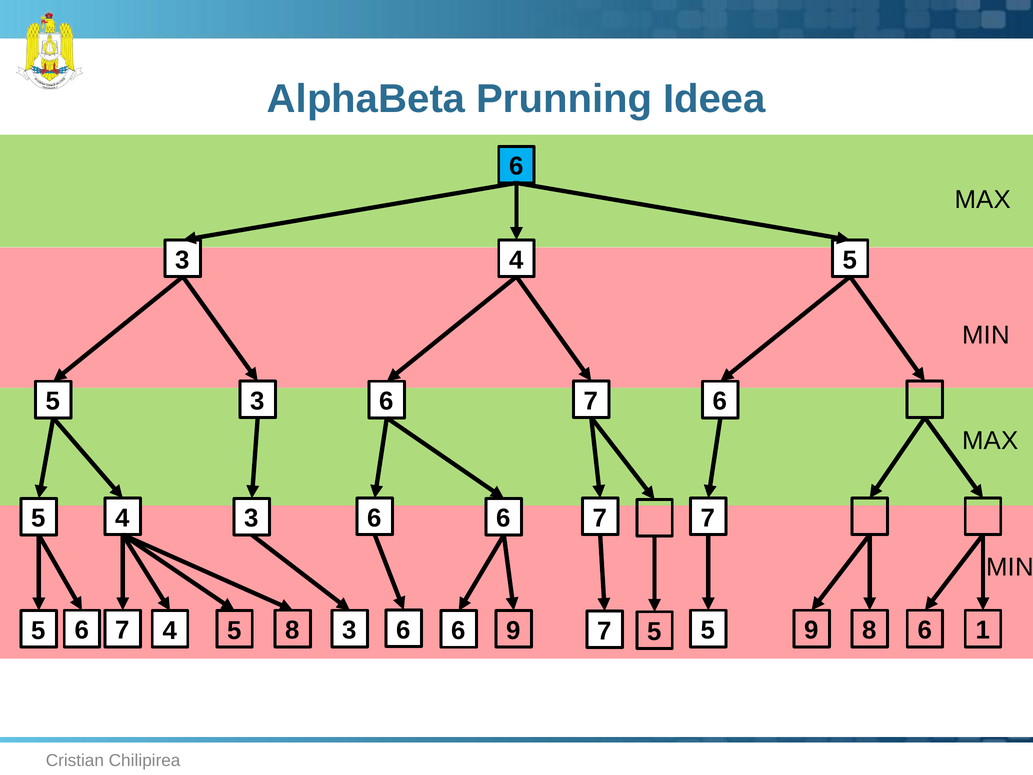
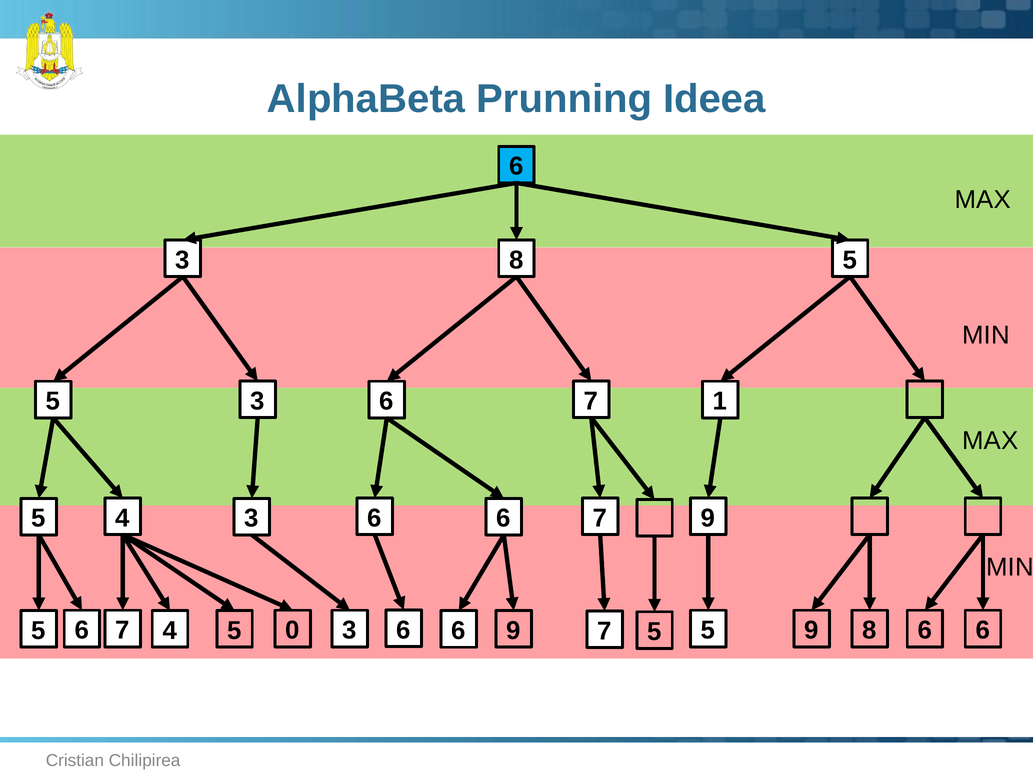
3 4: 4 -> 8 (516, 260)
5 6 6: 6 -> 1 (720, 401)
4 6 7: 7 -> 9 (708, 518)
4 8: 8 -> 0 (293, 630)
1: 1 -> 6 (983, 630)
